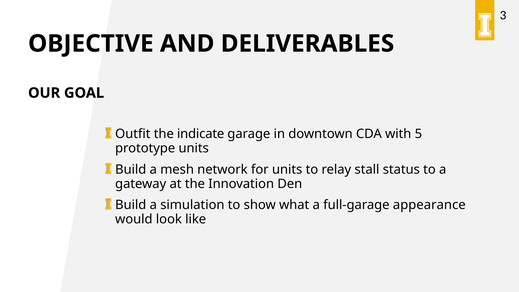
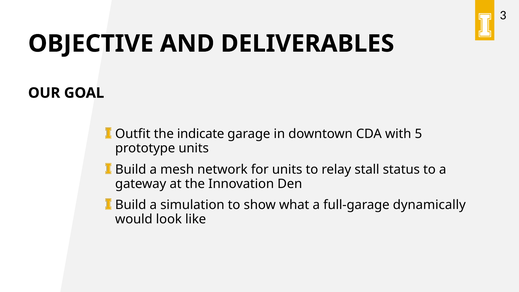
appearance: appearance -> dynamically (429, 205)
